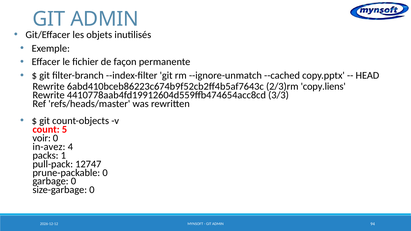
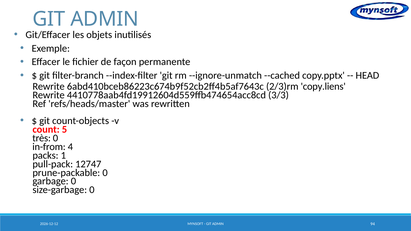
voir: voir -> très (42, 138)
in-avez: in-avez -> in-from (49, 147)
